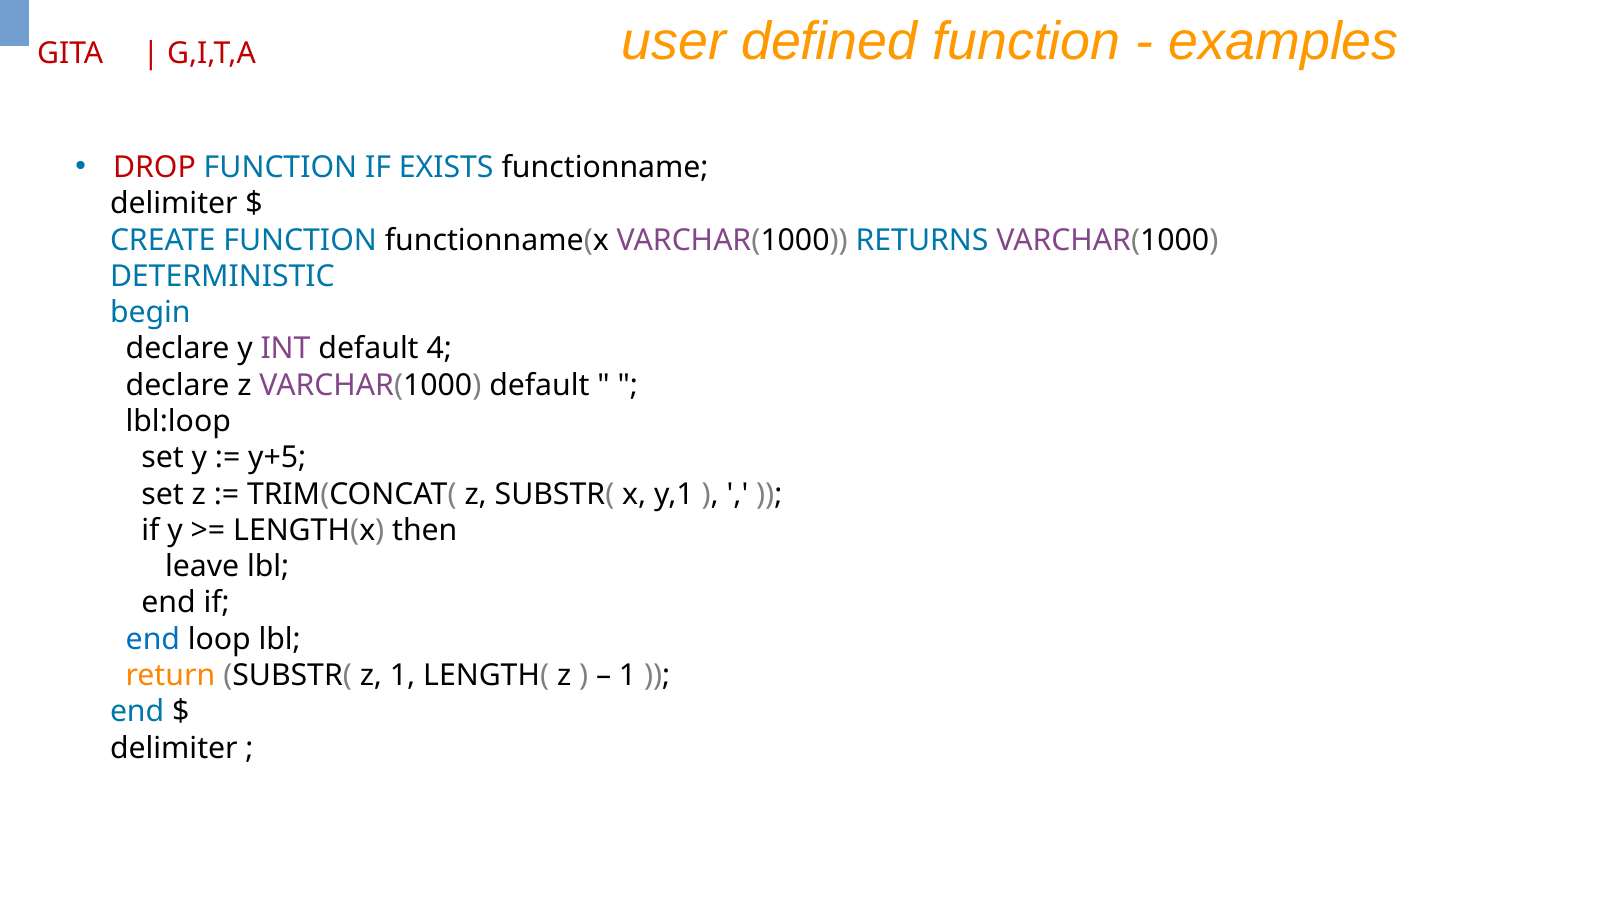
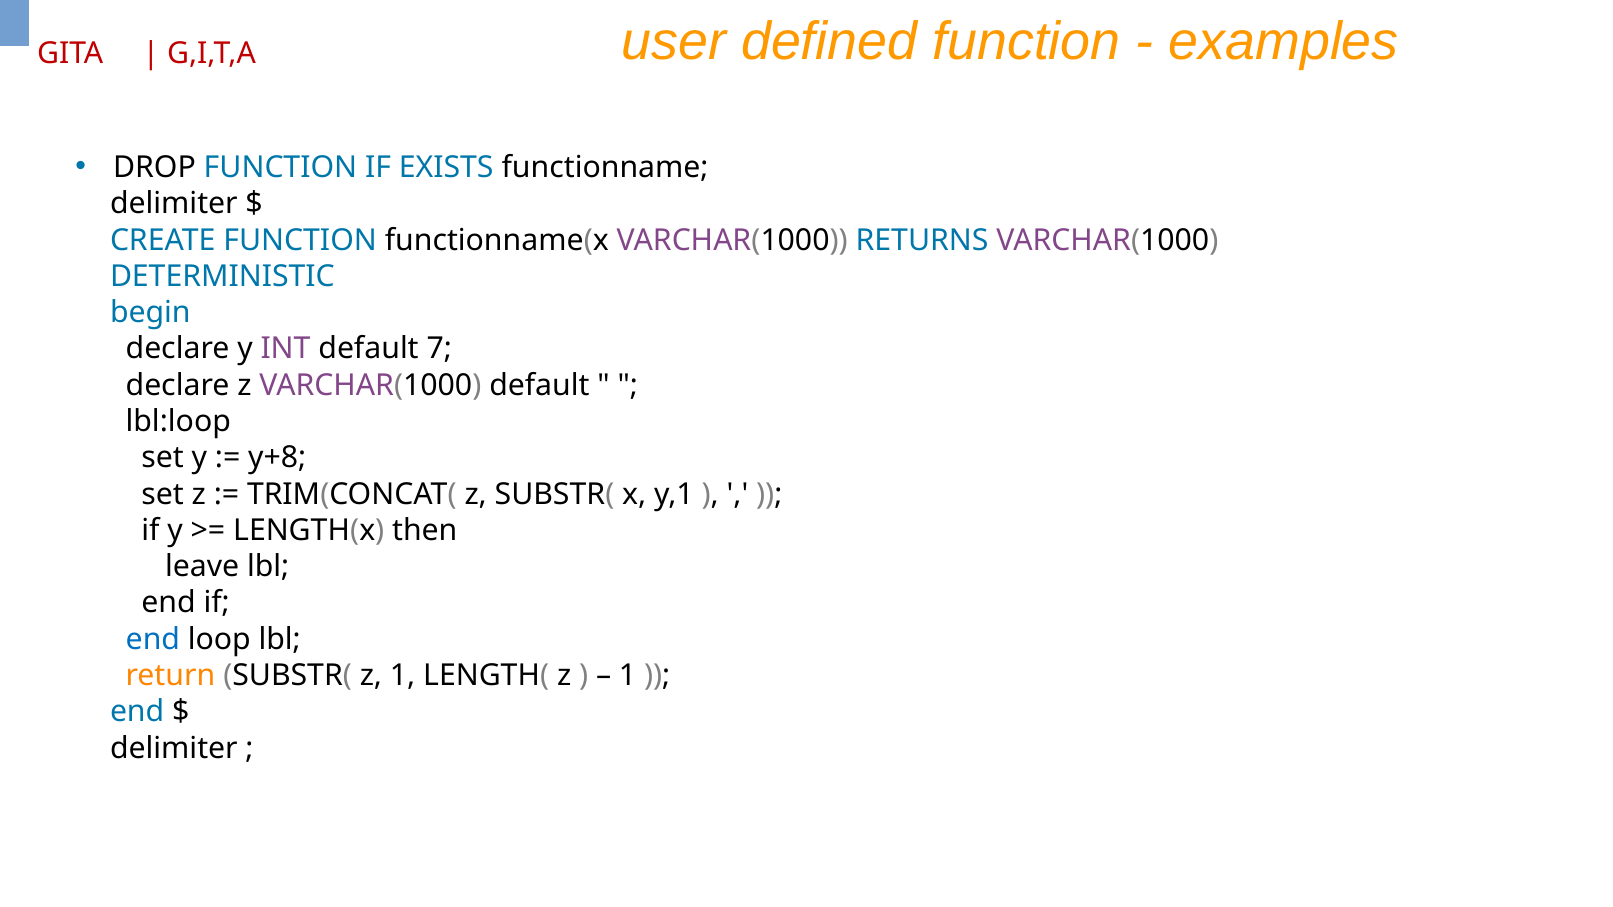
DROP colour: red -> black (154, 168)
4: 4 -> 7 (439, 349)
y+5: y+5 -> y+8 (277, 458)
